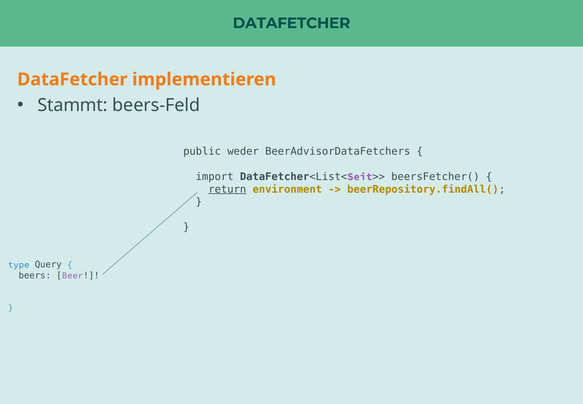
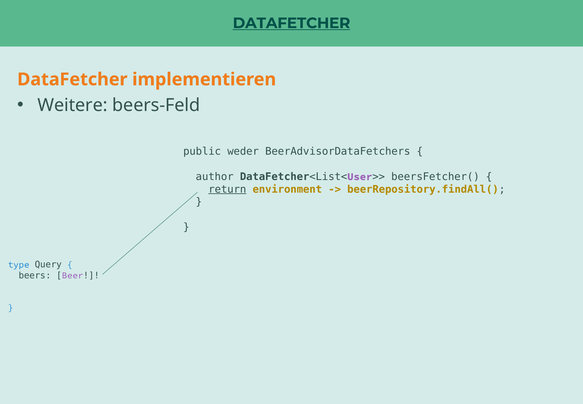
DATAFETCHER underline: none -> present (292, 23)
Stammt: Stammt -> Weitere (73, 105)
import: import -> author (215, 176)
Seit: Seit -> User (360, 176)
